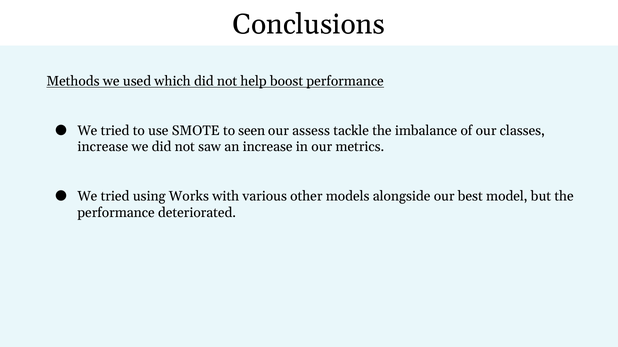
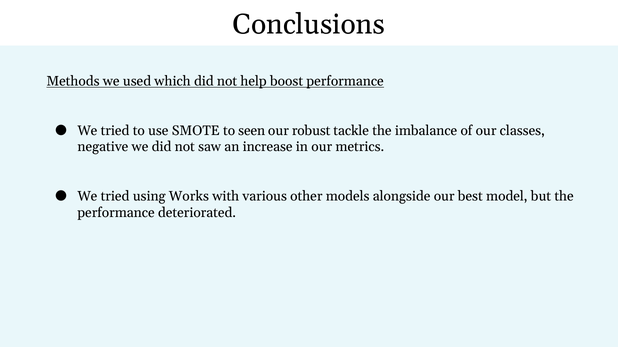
assess: assess -> robust (311, 131)
increase: increase -> negative (103, 147)
